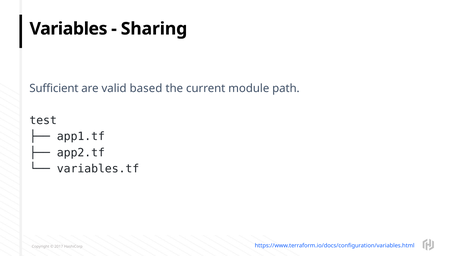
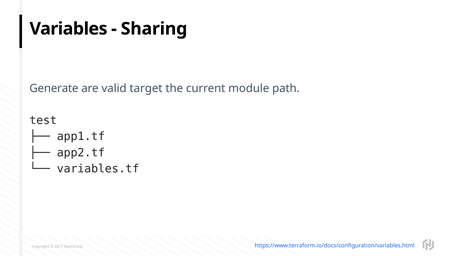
Sufficient: Sufficient -> Generate (54, 88)
based: based -> target (146, 88)
